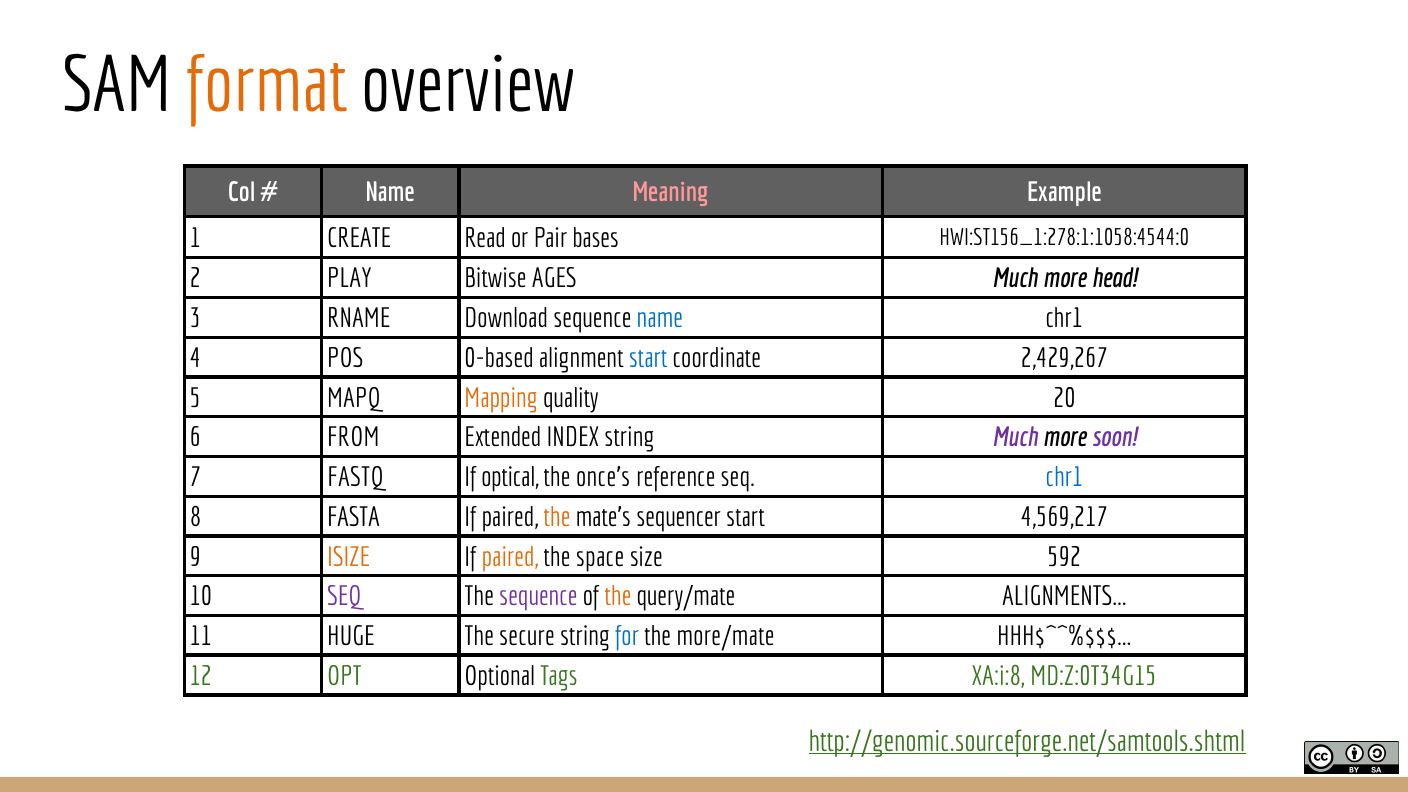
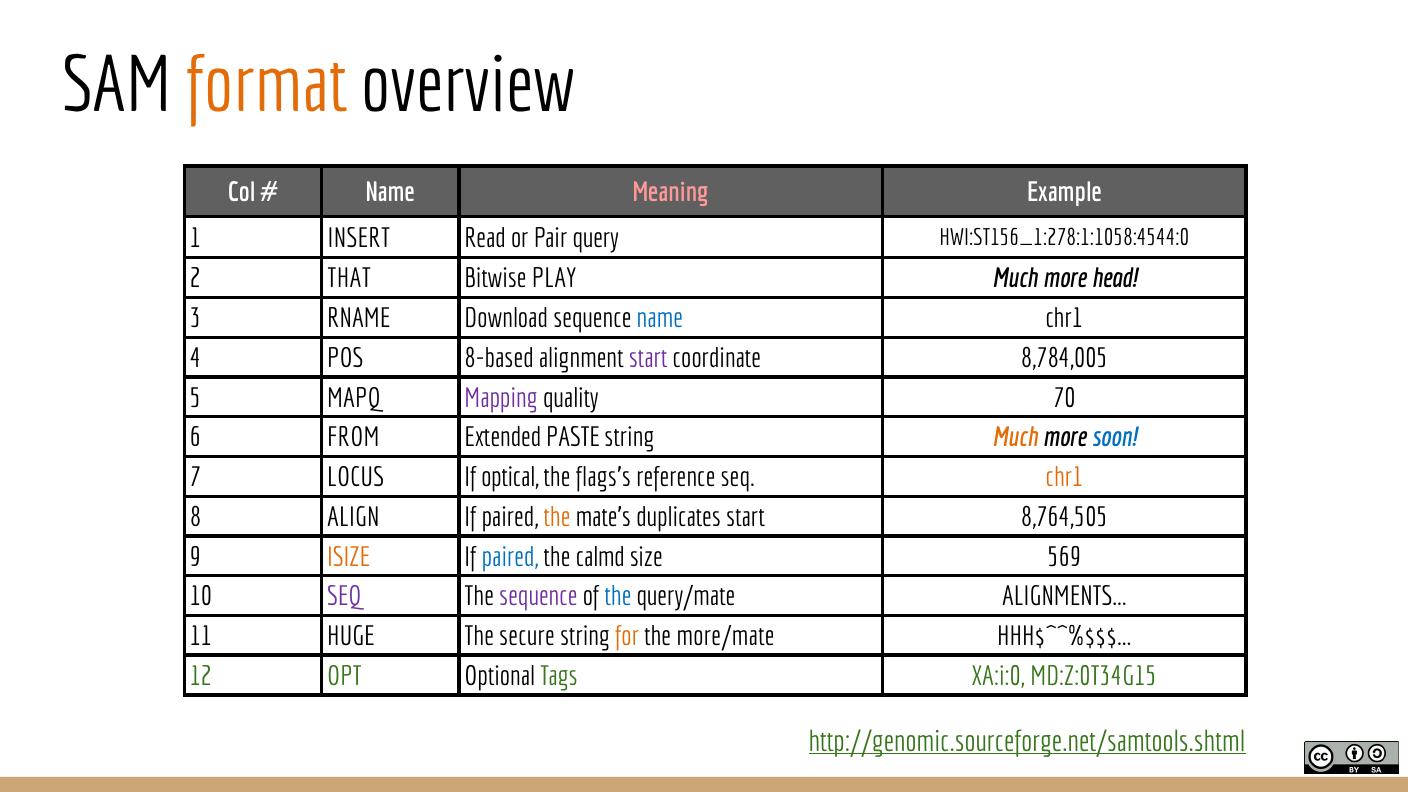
CREATE: CREATE -> INSERT (359, 238)
bases: bases -> query (596, 238)
PLAY: PLAY -> THAT (349, 279)
AGES: AGES -> PLAY (554, 279)
0-based: 0-based -> 8-based (499, 358)
start colour: blue -> purple (648, 358)
2,429,267: 2,429,267 -> 8,784,005 (1064, 358)
Mapping colour: orange -> purple (501, 398)
20: 20 -> 70 (1064, 398)
INDEX: INDEX -> PASTE (573, 438)
Much colour: purple -> orange (1015, 438)
soon colour: purple -> blue (1114, 438)
FASTQ: FASTQ -> LOCUS (356, 478)
once’s: once’s -> flags’s (603, 478)
chr1 colour: blue -> orange (1064, 478)
FASTA: FASTA -> ALIGN (353, 517)
sequencer: sequencer -> duplicates (679, 517)
4,569,217: 4,569,217 -> 8,764,505 (1064, 517)
paired colour: orange -> blue (510, 557)
space: space -> calmd (600, 557)
592: 592 -> 569 (1064, 557)
the colour: orange -> blue (618, 597)
for colour: blue -> orange (627, 637)
XA:i:8: XA:i:8 -> XA:i:0 (998, 676)
